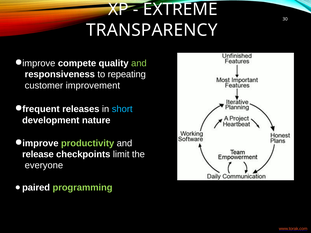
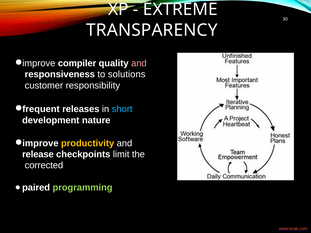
compete: compete -> compiler (77, 63)
and colour: light green -> pink (139, 63)
repeating: repeating -> solutions (127, 74)
improvement: improvement -> responsibility (93, 86)
productivity colour: light green -> yellow (88, 143)
everyone: everyone -> corrected (44, 166)
